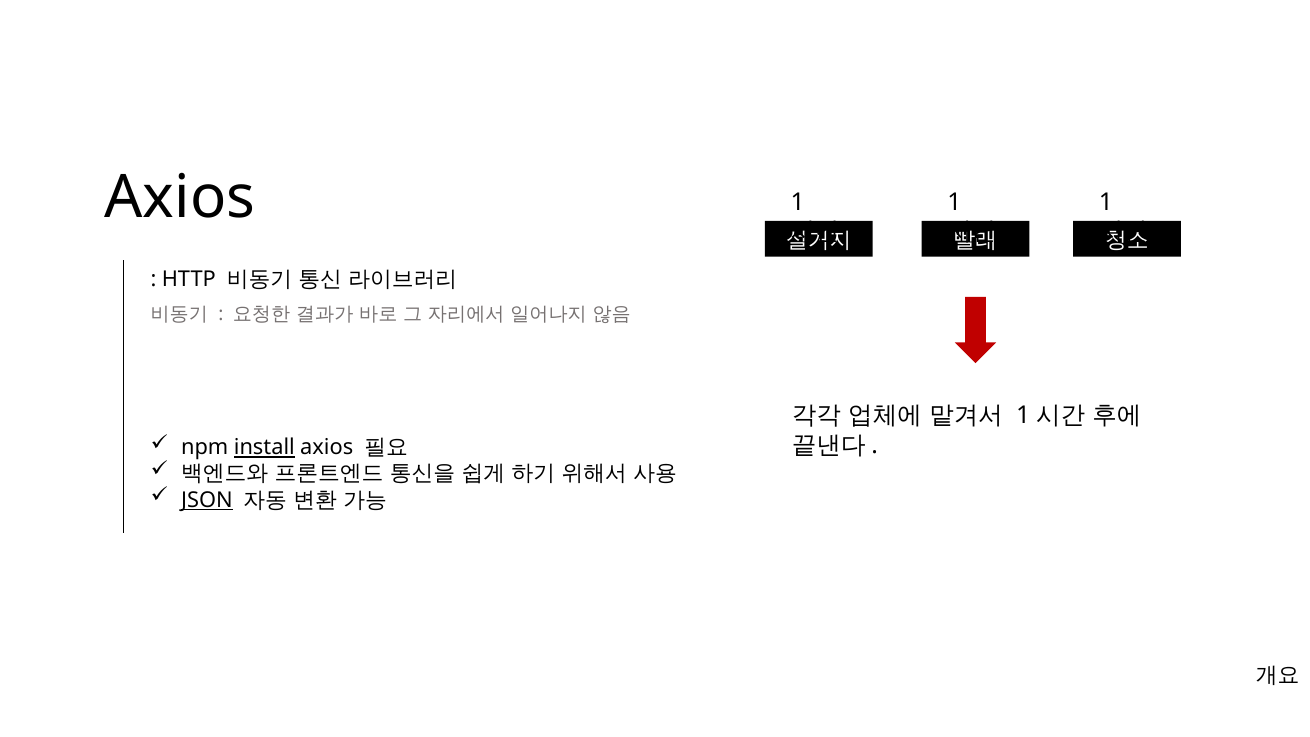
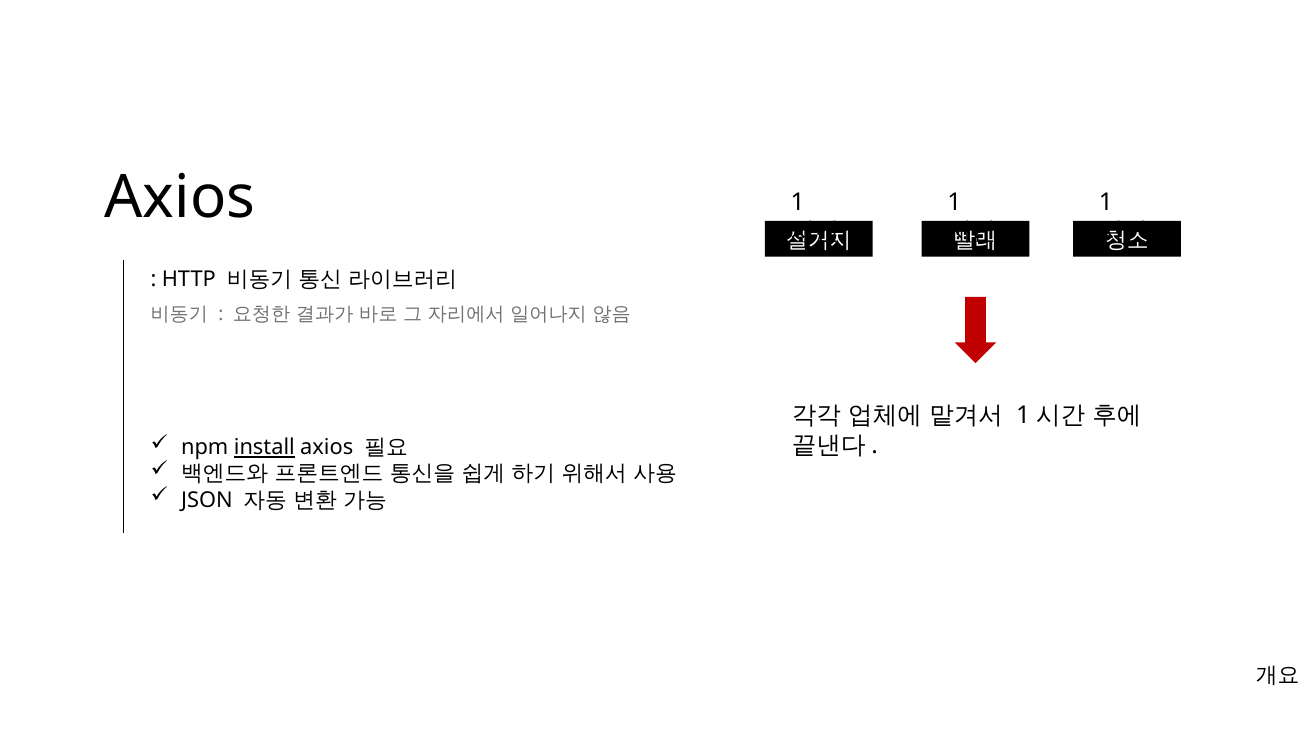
JSON underline: present -> none (207, 500)
